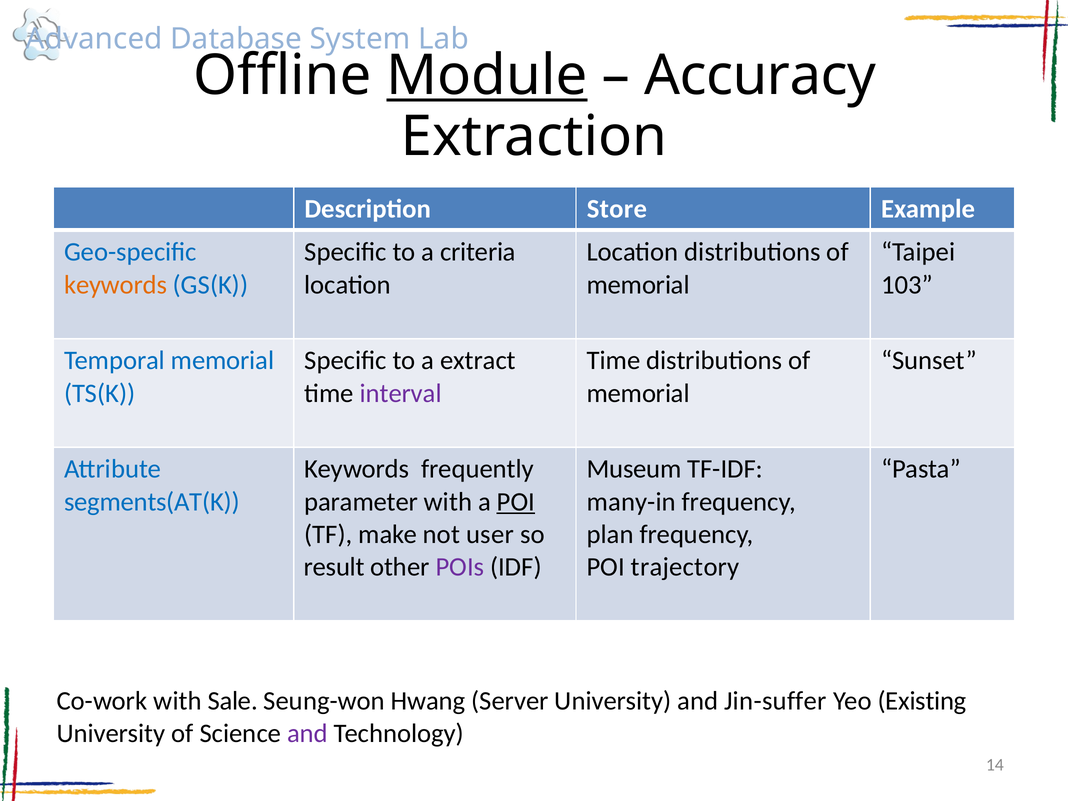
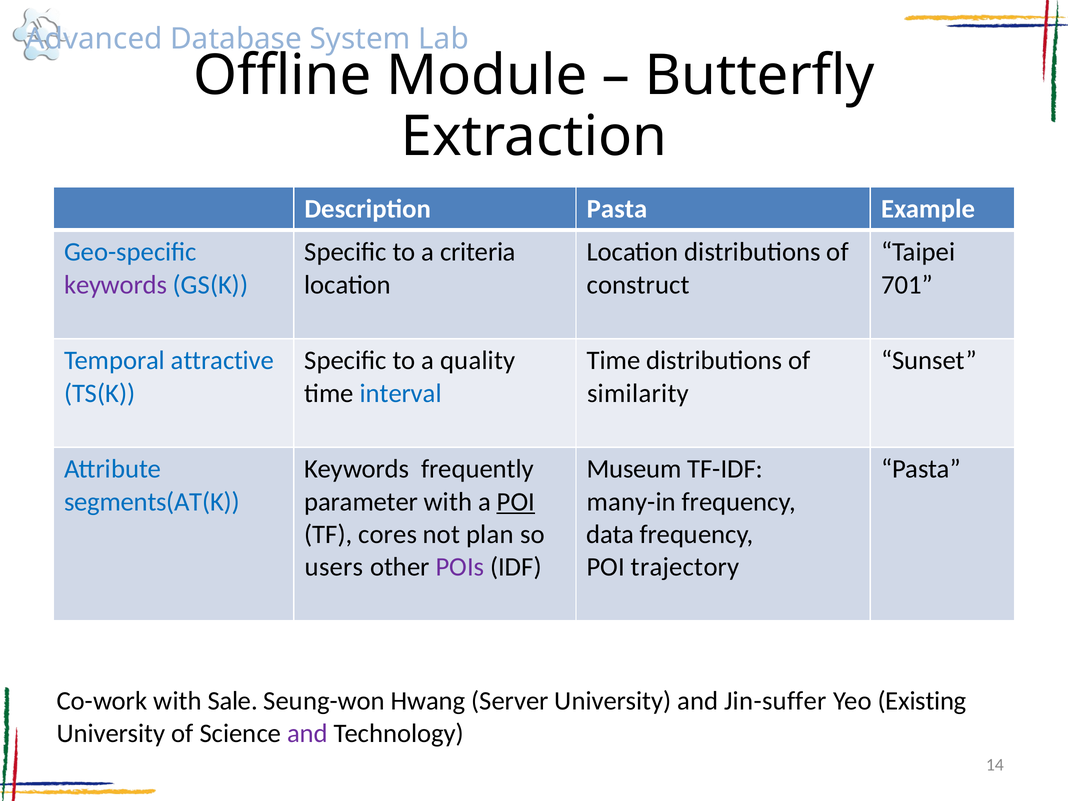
Module underline: present -> none (487, 76)
Accuracy: Accuracy -> Butterfly (760, 76)
Description Store: Store -> Pasta (617, 209)
keywords colour: orange -> purple (116, 285)
memorial: memorial -> construct (638, 285)
103: 103 -> 701 (907, 285)
Temporal memorial: memorial -> attractive (223, 361)
extract: extract -> quality (478, 361)
interval colour: purple -> blue (401, 393)
memorial: memorial -> similarity (638, 393)
make: make -> cores (388, 534)
user: user -> plan (490, 534)
plan: plan -> data (610, 534)
result: result -> users (334, 567)
